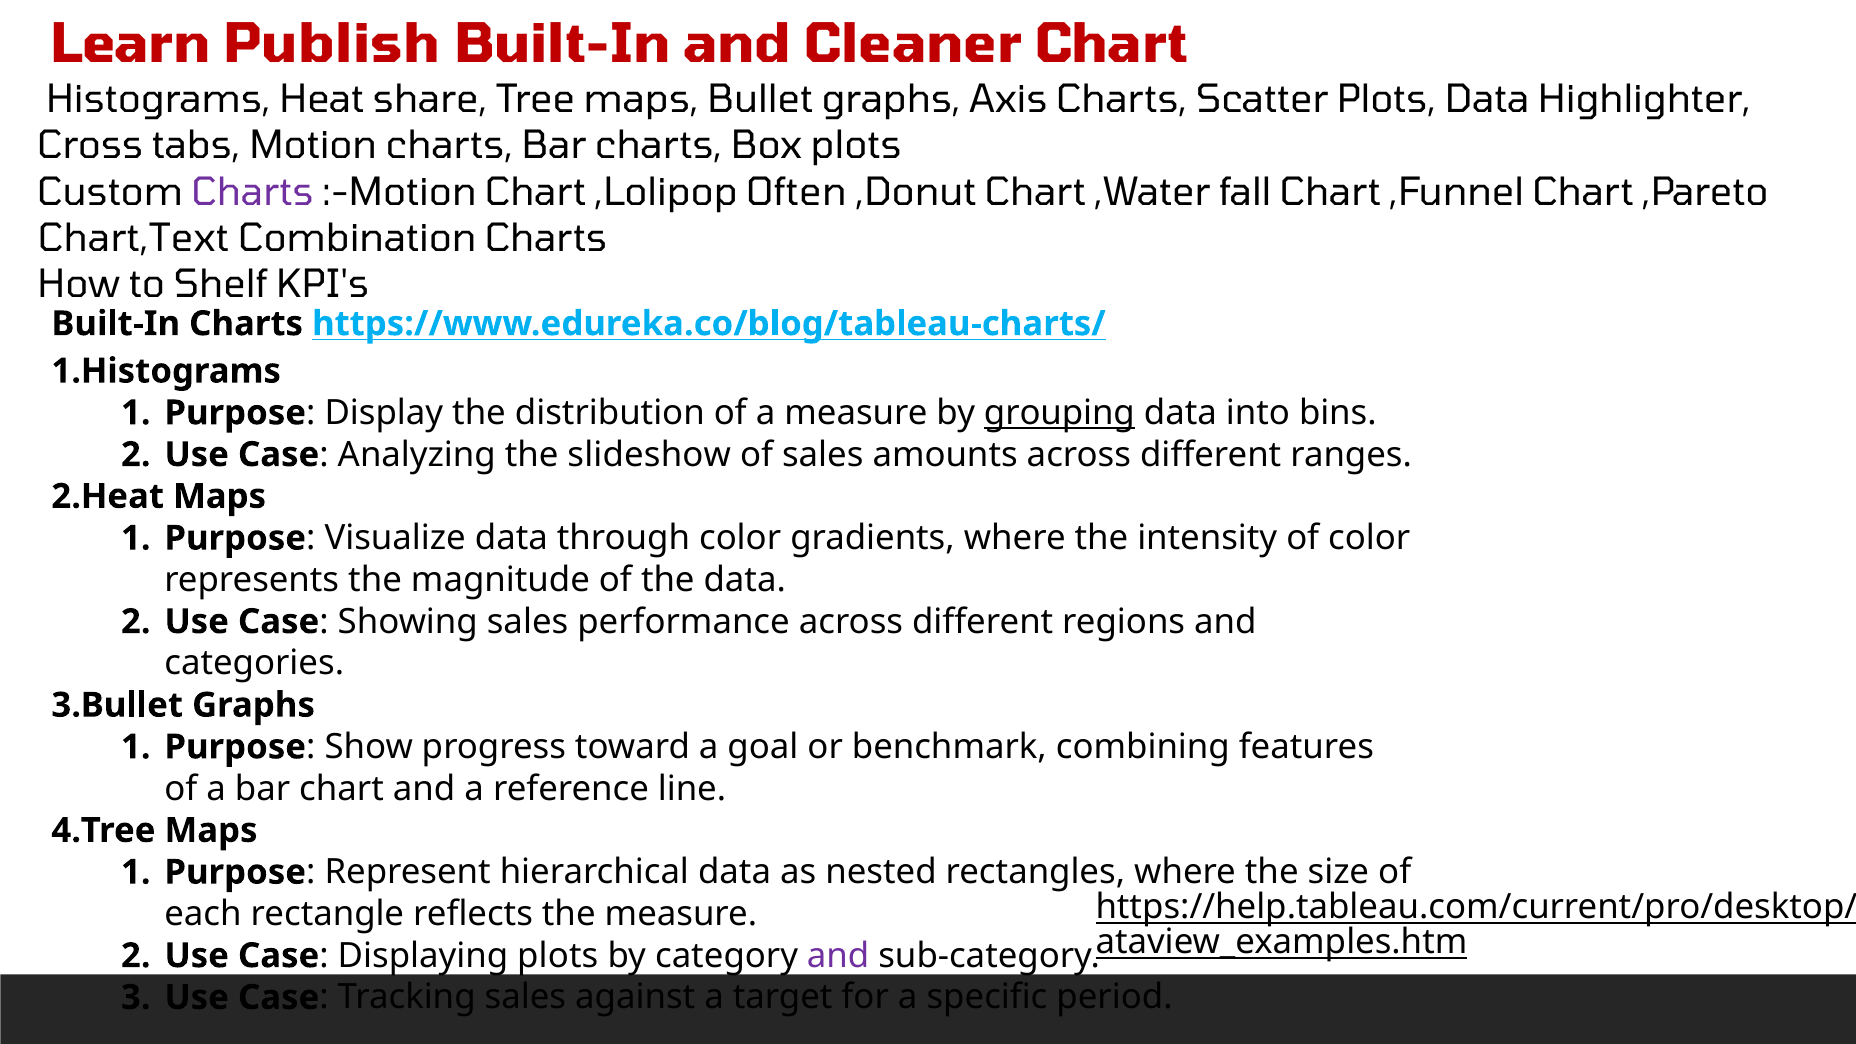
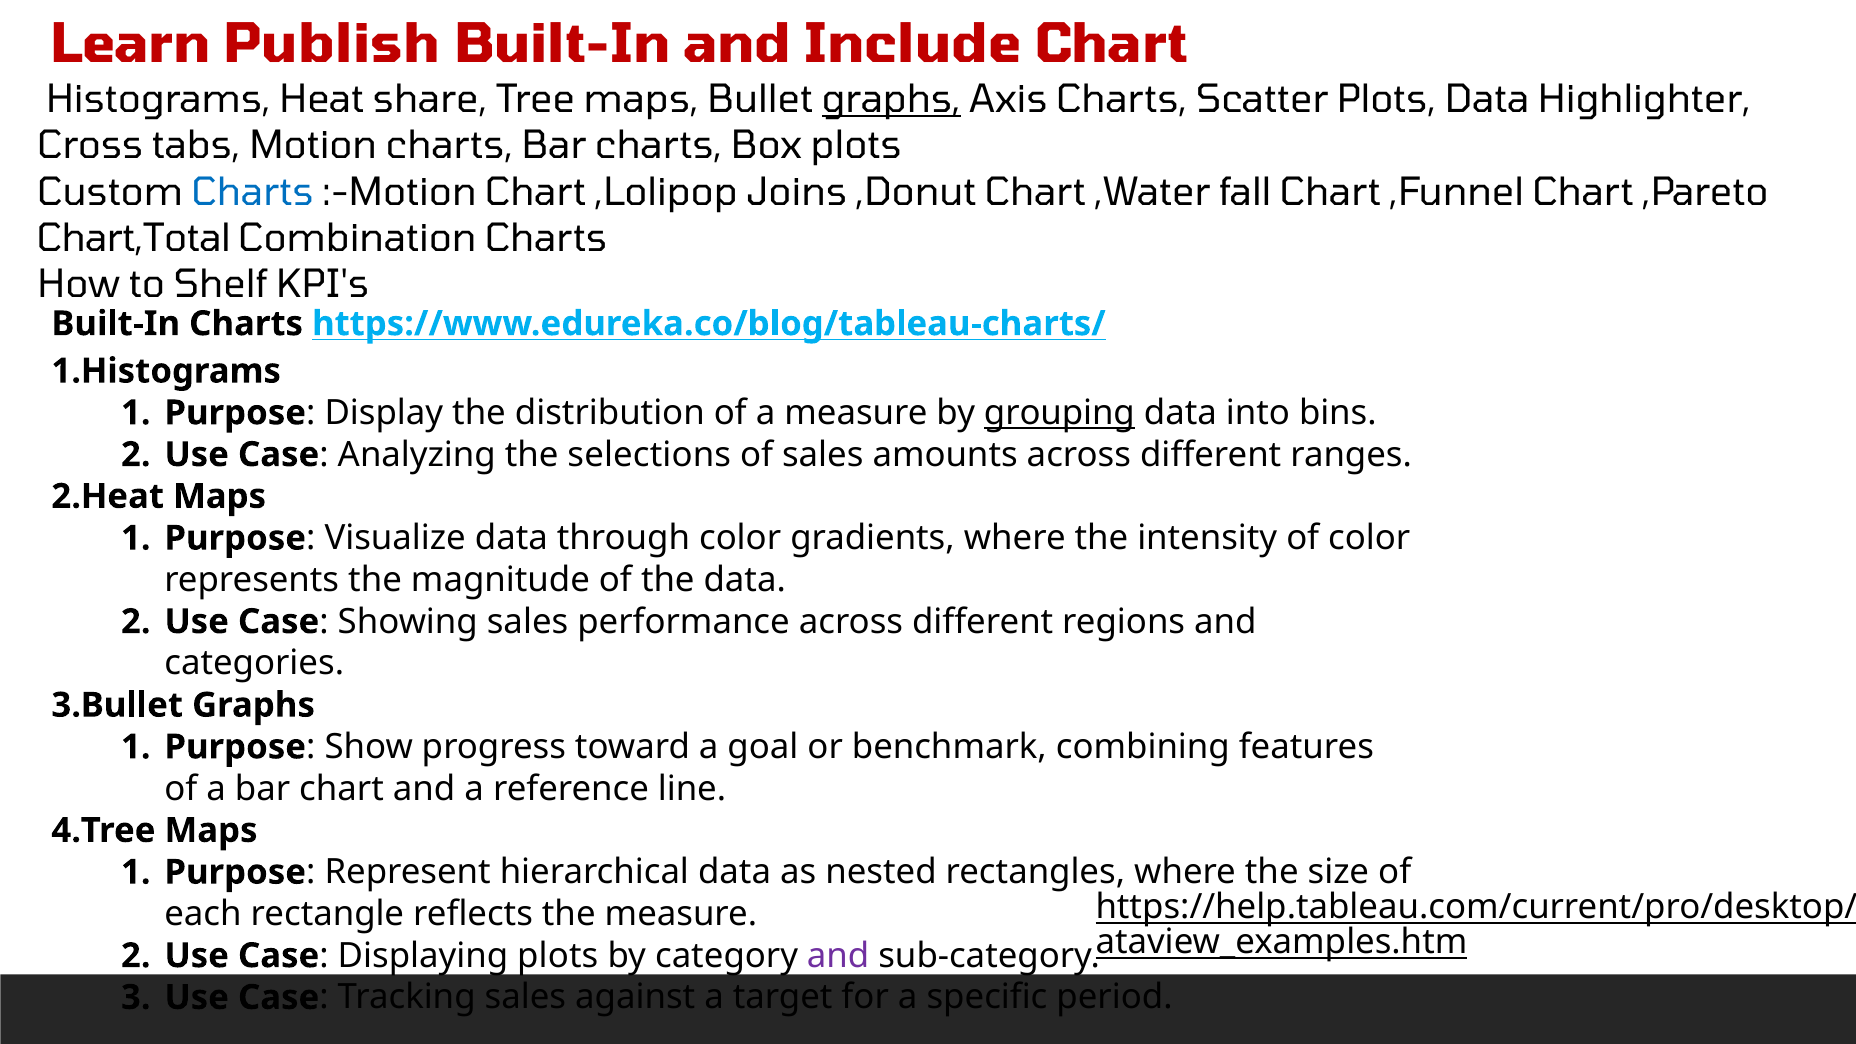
Cleaner: Cleaner -> Include (913, 45)
graphs underline: none -> present (891, 100)
Charts colour: purple -> blue (253, 192)
Often: Often -> Joins (797, 192)
Chart,Text: Chart,Text -> Chart,Total (134, 239)
slideshow: slideshow -> selections (649, 455)
